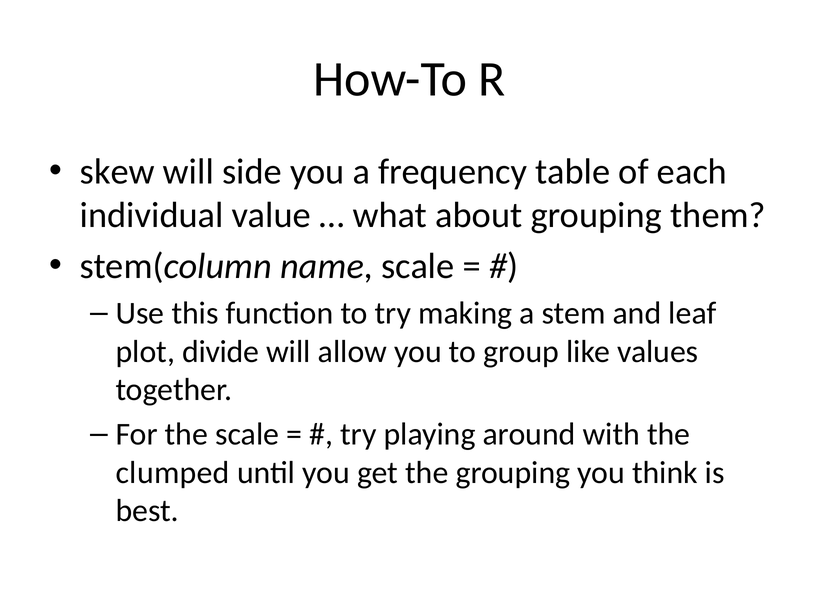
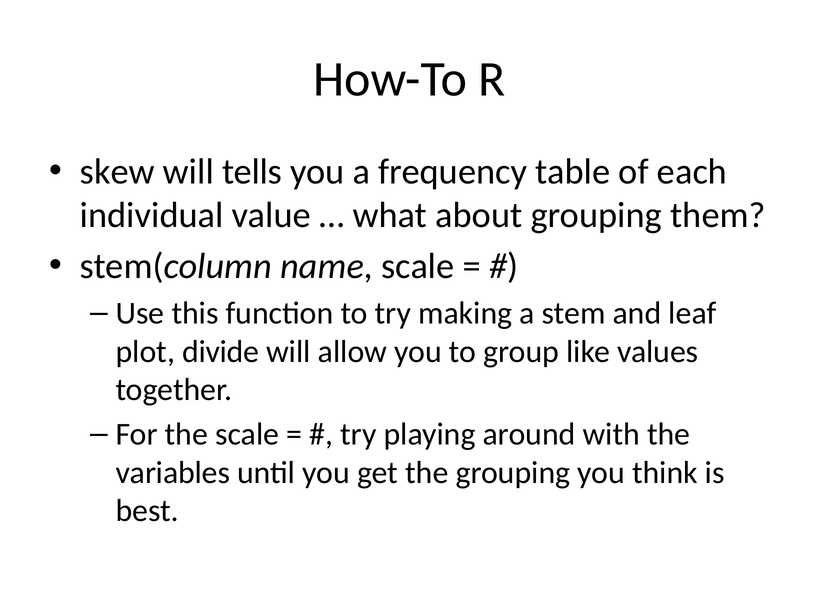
side: side -> tells (252, 172)
clumped: clumped -> variables (173, 473)
